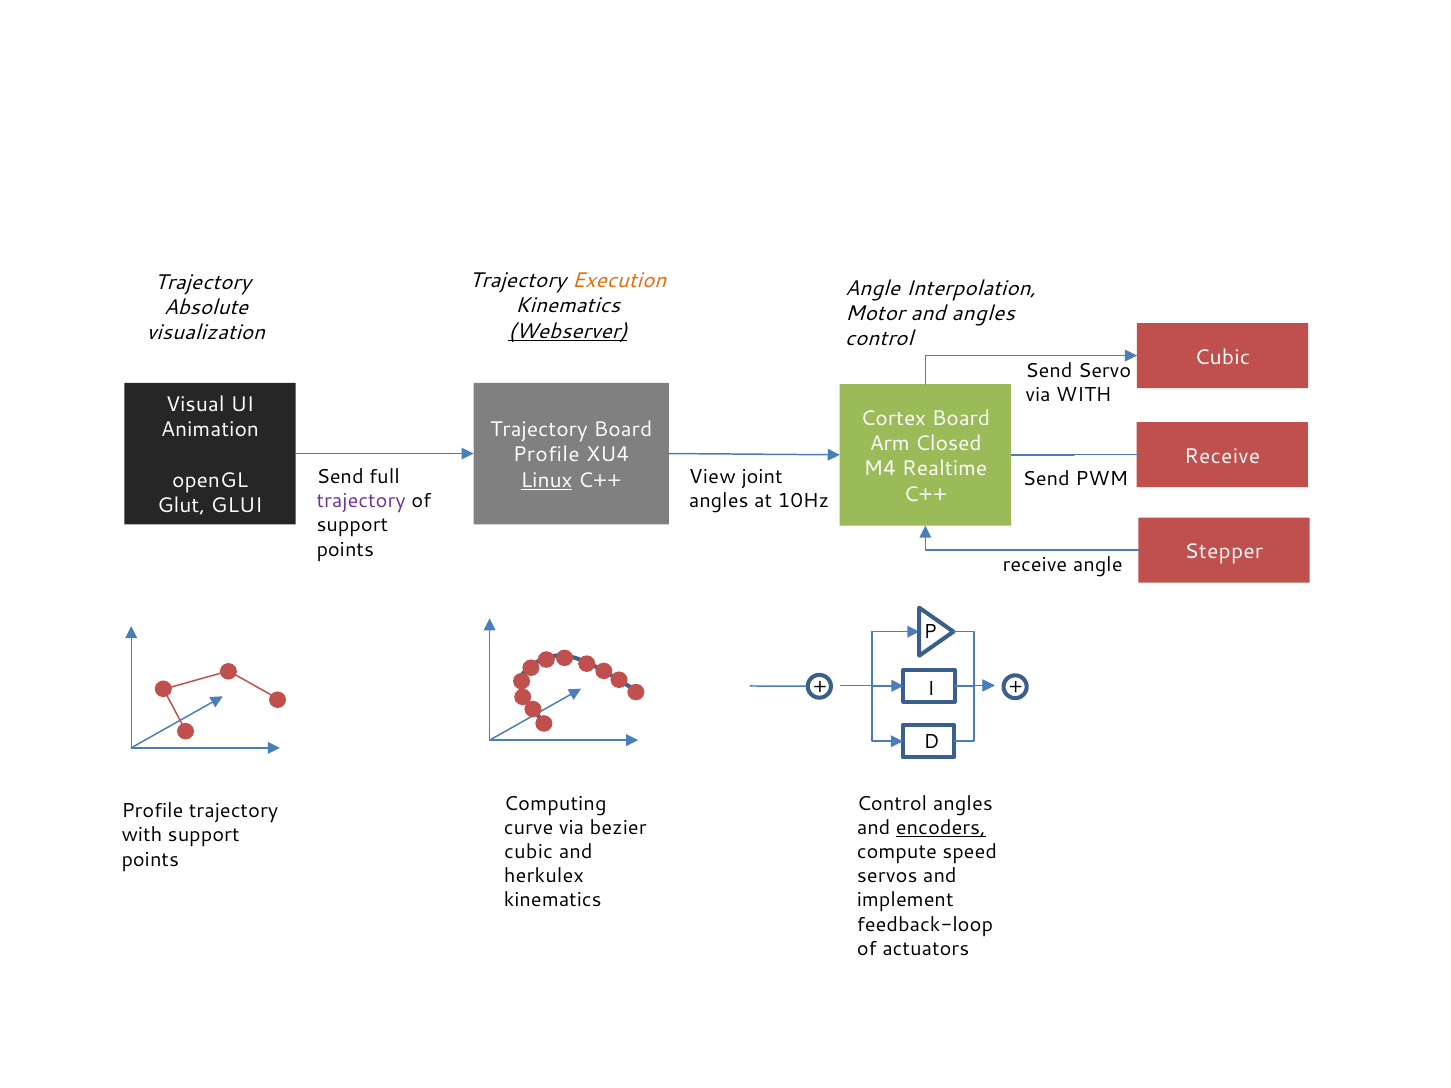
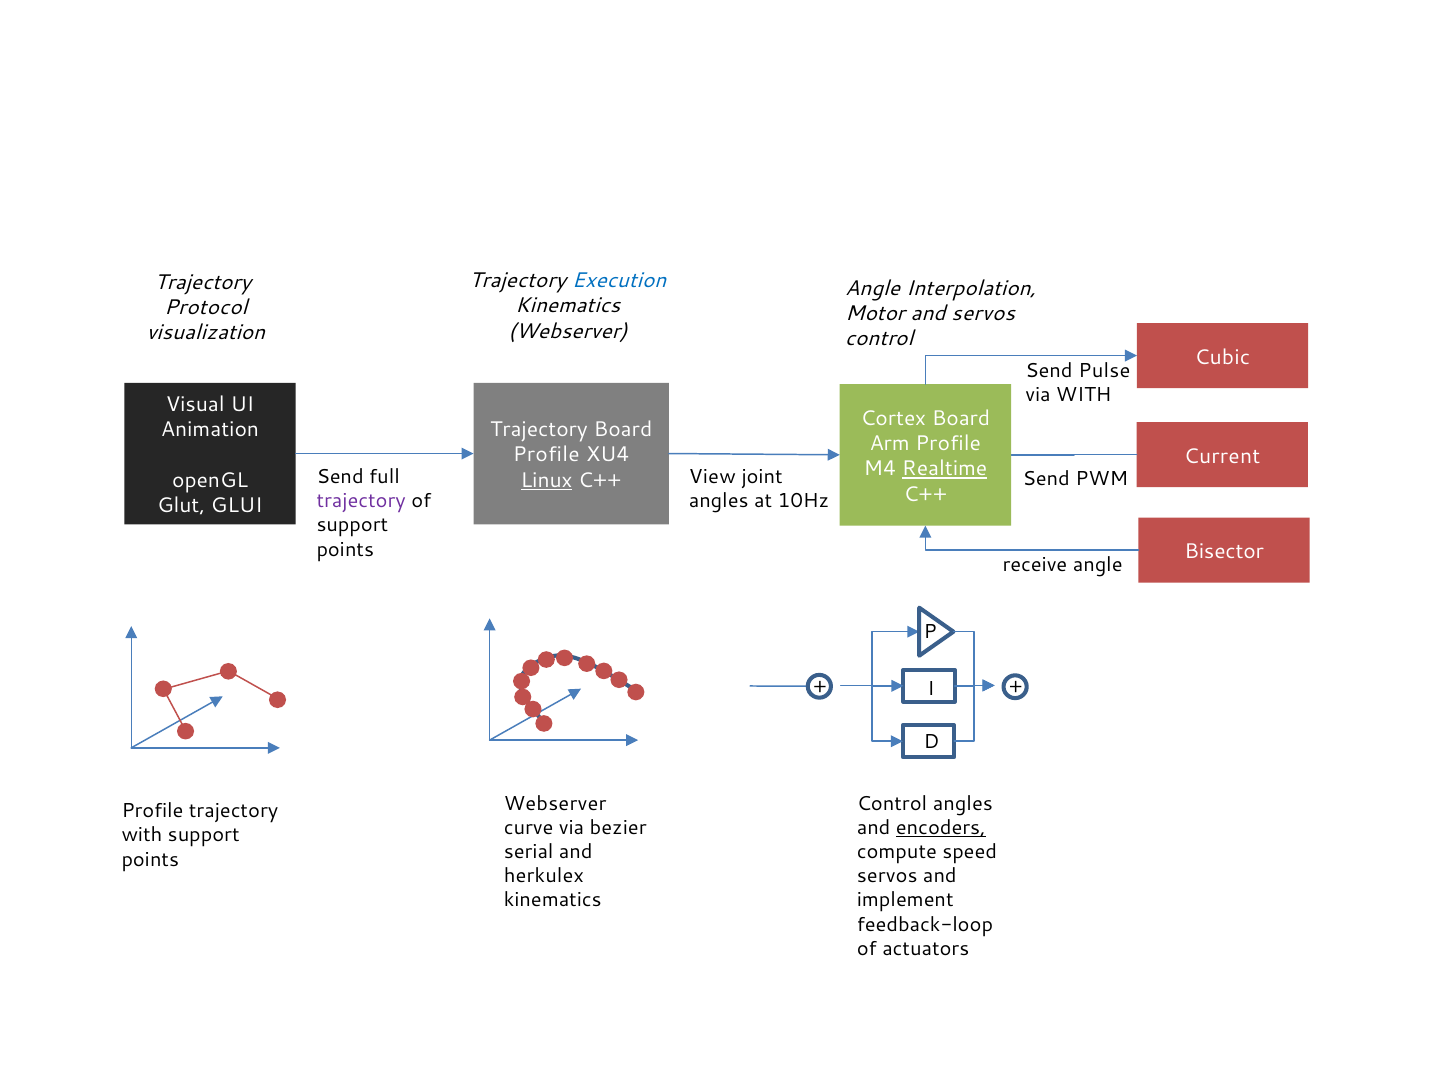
Execution colour: orange -> blue (619, 281)
Absolute: Absolute -> Protocol (206, 308)
and angles: angles -> servos (983, 314)
Webserver underline: present -> none (568, 331)
Servo: Servo -> Pulse (1104, 370)
Arm Closed: Closed -> Profile (948, 444)
Receive: Receive -> Current (1222, 456)
Realtime underline: none -> present (945, 469)
Stepper: Stepper -> Bisector (1224, 552)
Computing: Computing -> Webserver (555, 804)
cubic: cubic -> serial (529, 852)
